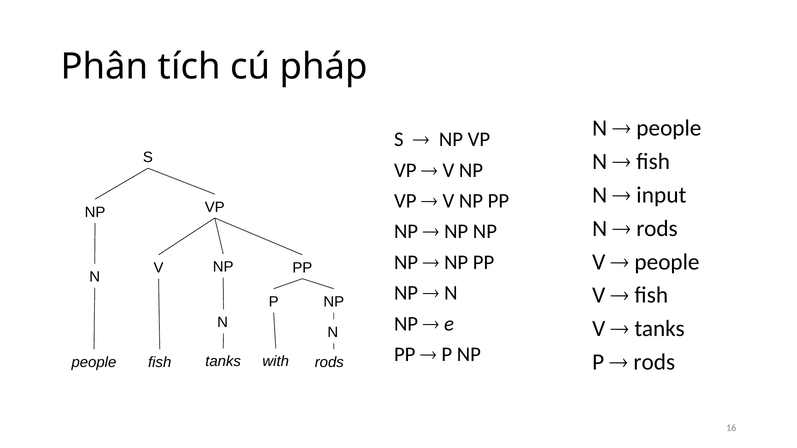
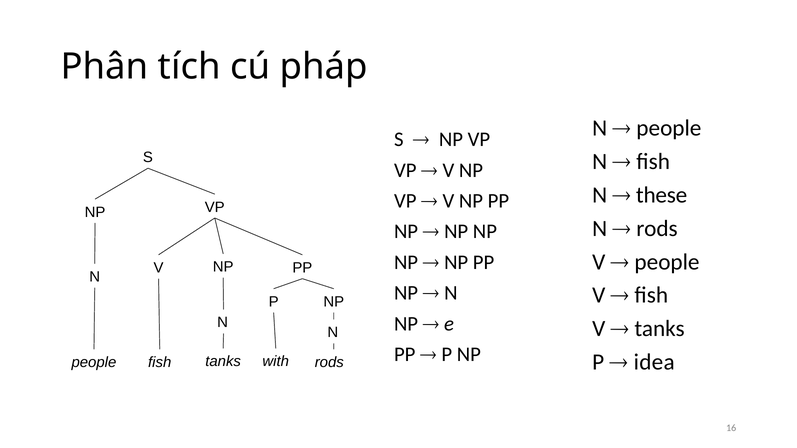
input: input -> these (662, 195)
rods: rods -> idea (654, 362)
